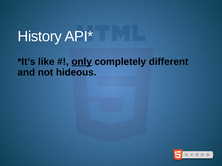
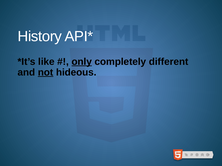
not underline: none -> present (46, 72)
